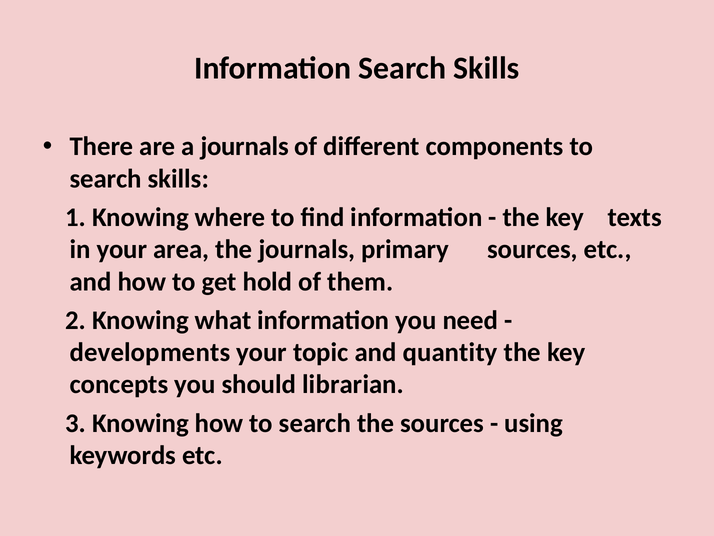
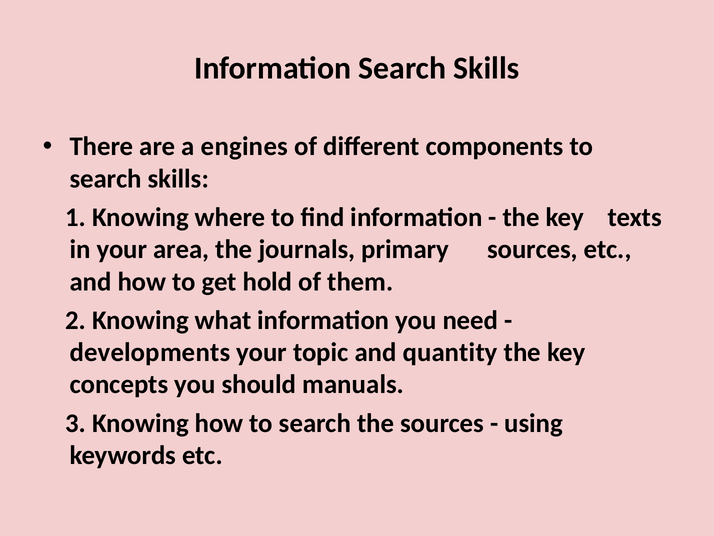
a journals: journals -> engines (244, 146)
librarian: librarian -> manuals (353, 384)
